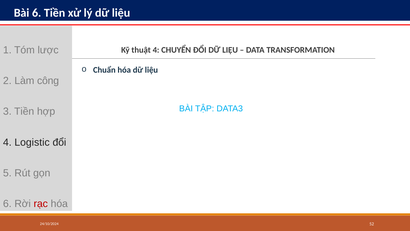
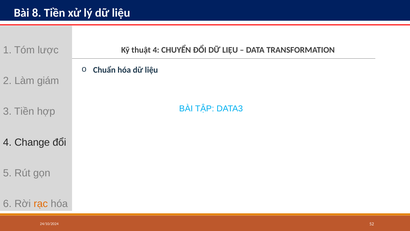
Bài 6: 6 -> 8 (37, 13)
công: công -> giám (48, 81)
Logistic: Logistic -> Change (32, 142)
rạc colour: red -> orange (41, 204)
